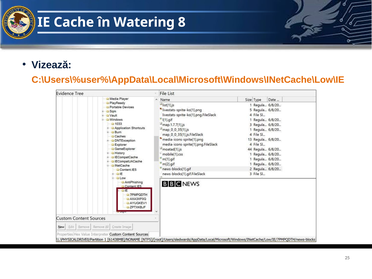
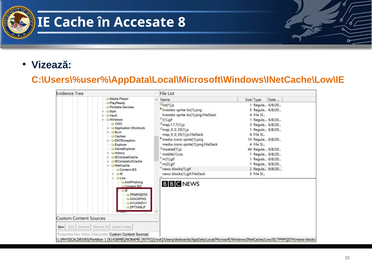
Watering: Watering -> Accesate (144, 22)
